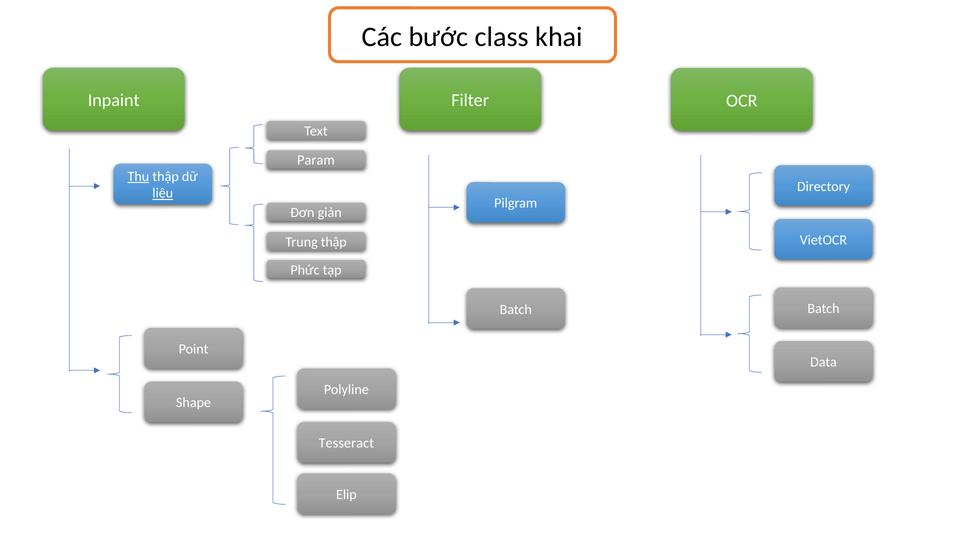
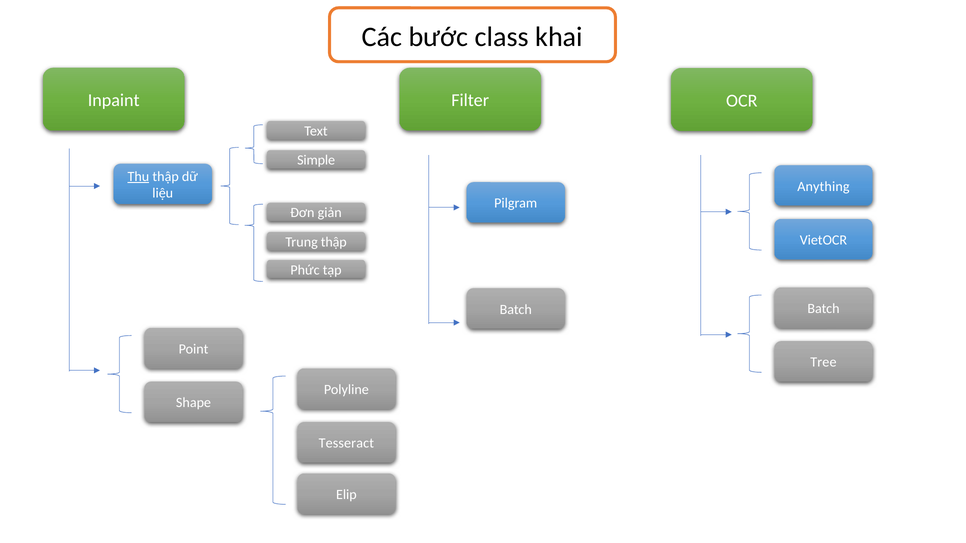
Param: Param -> Simple (316, 160)
Directory: Directory -> Anything (823, 187)
liệu underline: present -> none (163, 193)
Data: Data -> Tree (823, 363)
